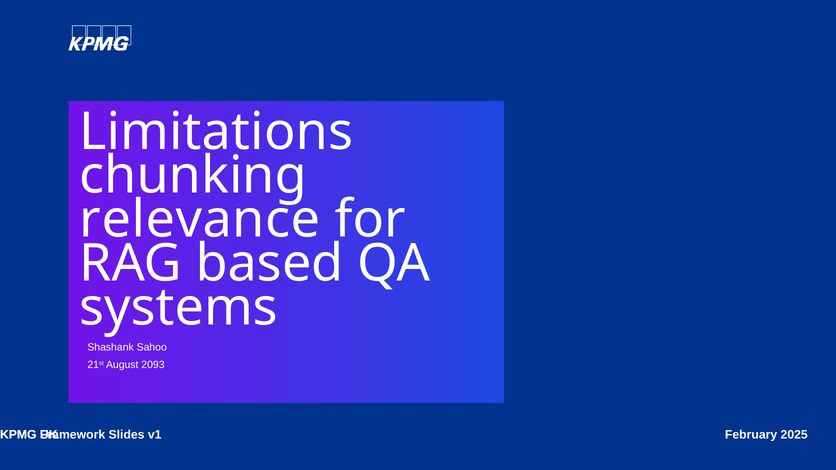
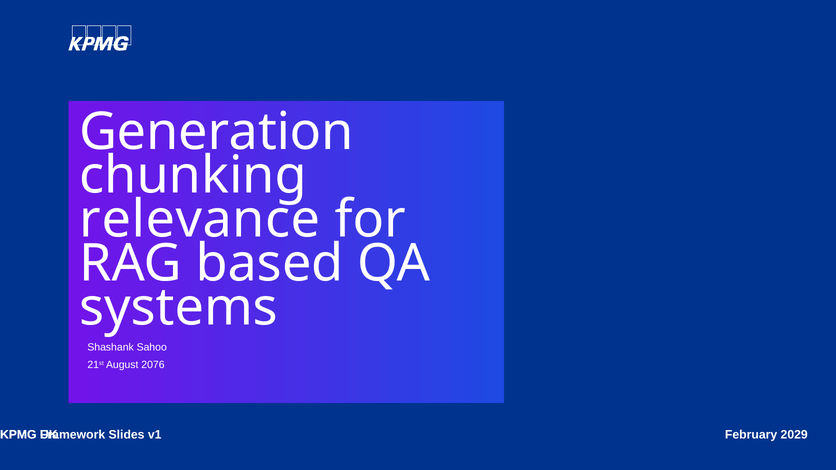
Limitations: Limitations -> Generation (216, 132)
2093: 2093 -> 2076 (153, 365)
2025: 2025 -> 2029 (794, 435)
